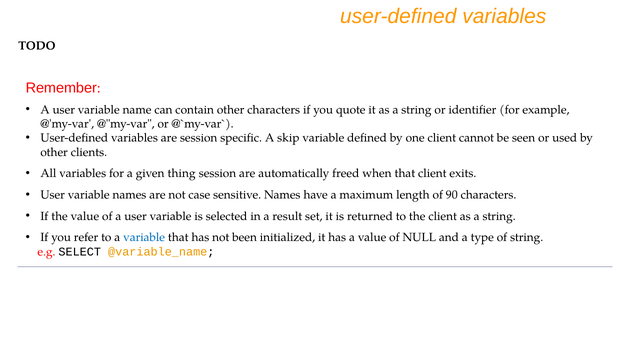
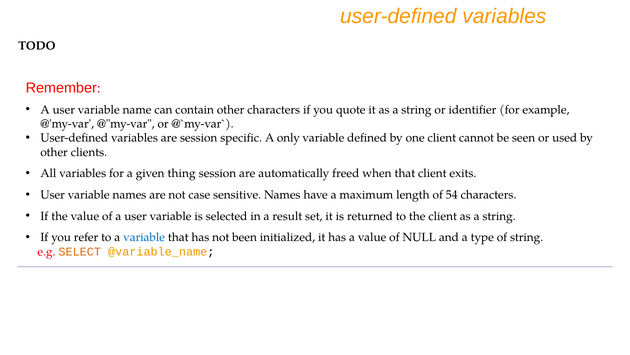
skip: skip -> only (288, 138)
90: 90 -> 54 (452, 195)
SELECT colour: black -> orange (80, 251)
